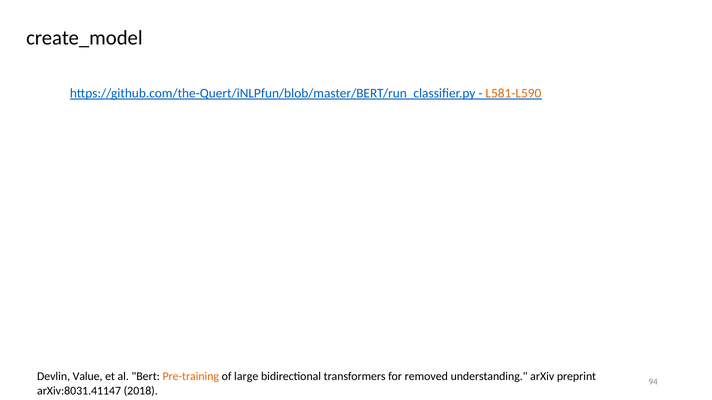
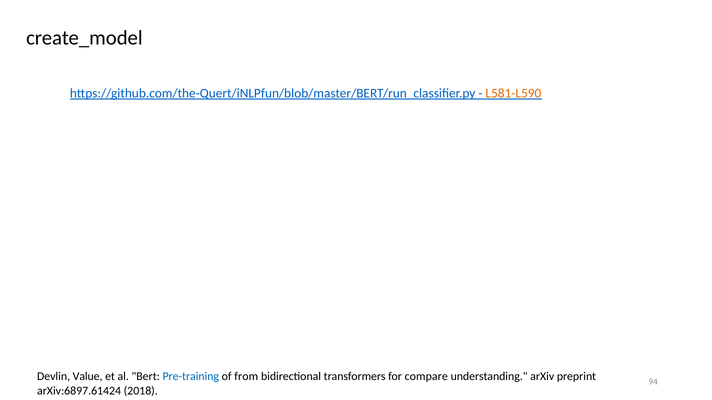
Pre-training colour: orange -> blue (191, 377)
large: large -> from (246, 377)
removed: removed -> compare (426, 377)
arXiv:8031.41147: arXiv:8031.41147 -> arXiv:6897.61424 (79, 391)
